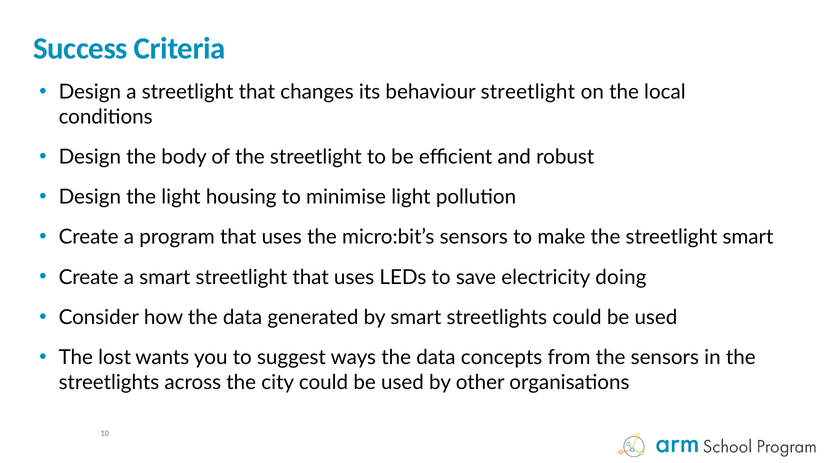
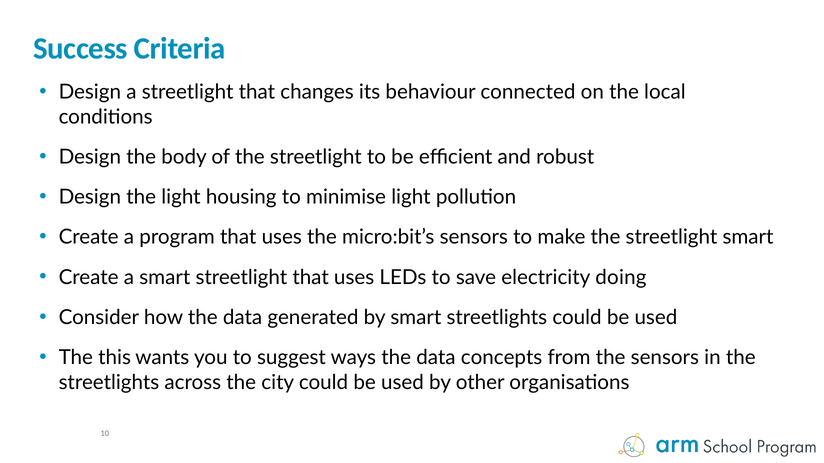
behaviour streetlight: streetlight -> connected (528, 92)
lost: lost -> this (115, 358)
